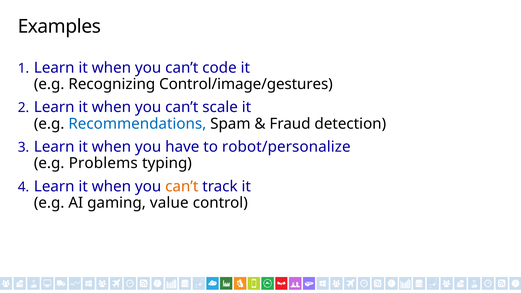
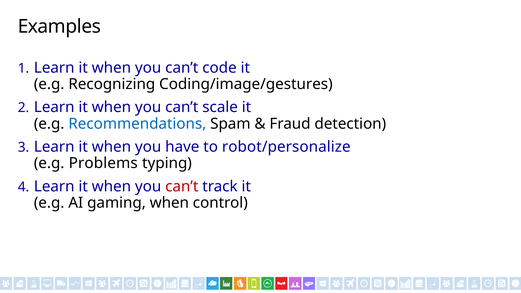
Control/image/gestures: Control/image/gestures -> Coding/image/gestures (246, 84)
can’t colour: orange -> red (182, 186)
gaming value: value -> when (169, 203)
